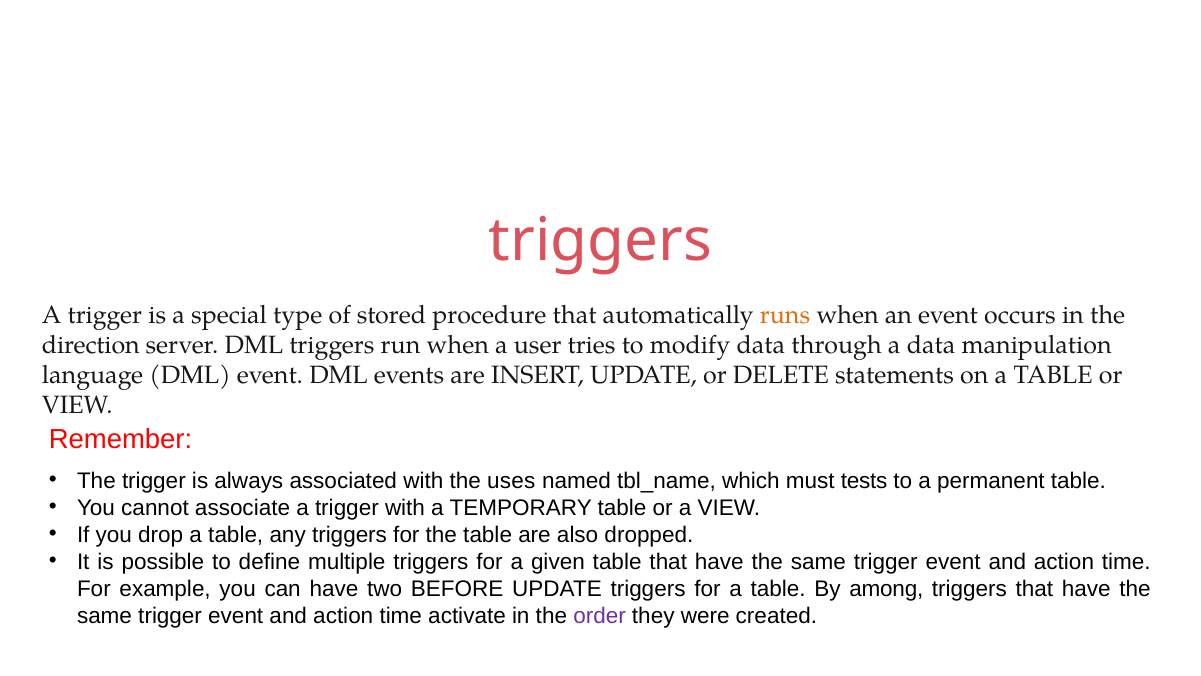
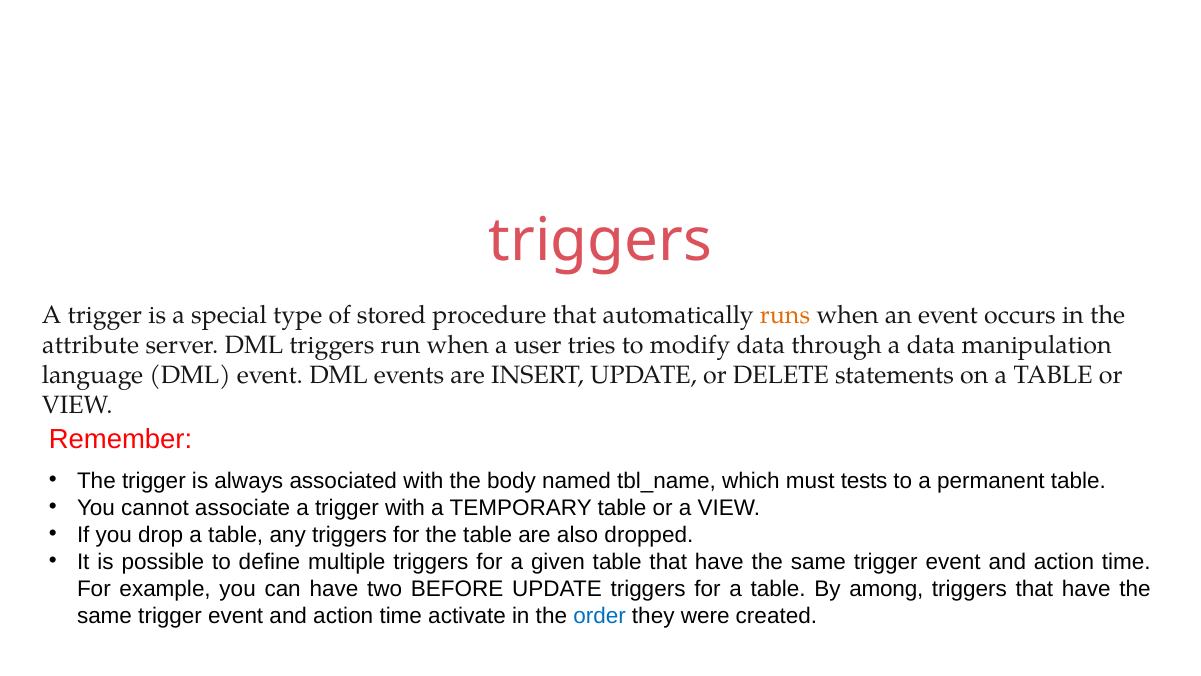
direction: direction -> attribute (91, 345)
uses: uses -> body (511, 480)
order colour: purple -> blue (600, 615)
